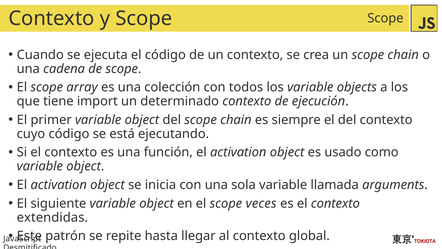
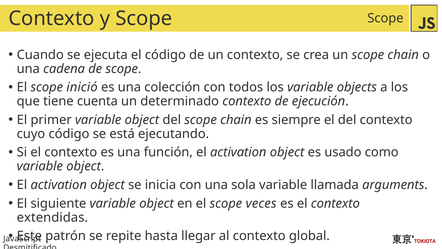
array: array -> inició (82, 87)
import: import -> cuenta (97, 101)
